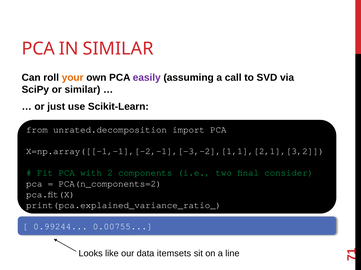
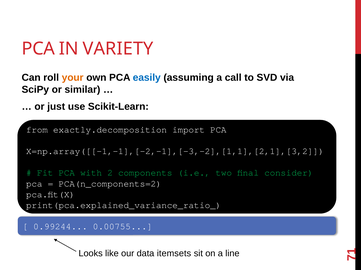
IN SIMILAR: SIMILAR -> VARIETY (118, 49)
easily colour: purple -> blue (147, 78)
unrated.decomposition: unrated.decomposition -> exactly.decomposition (110, 130)
